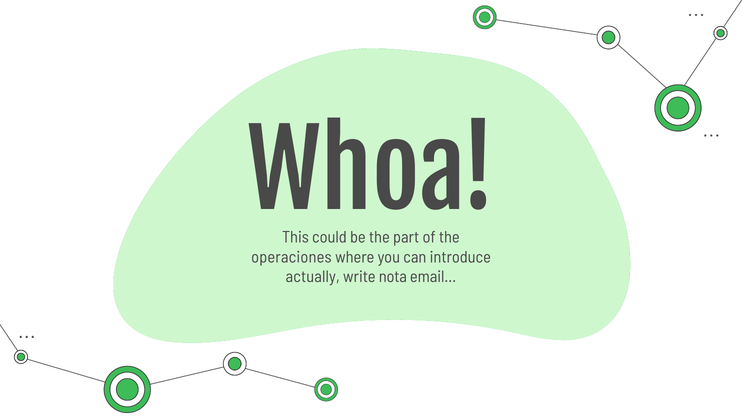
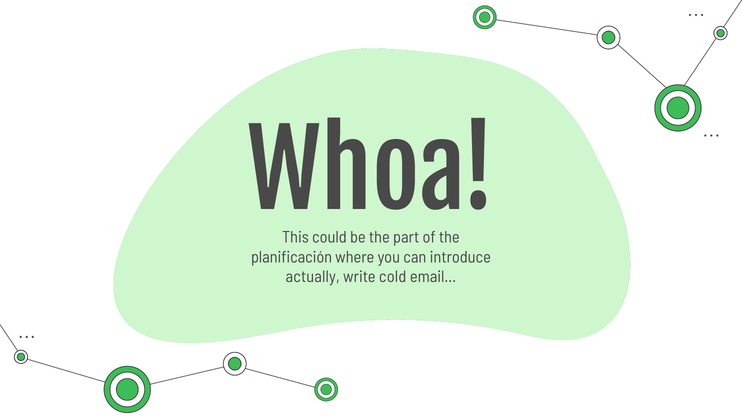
operaciones: operaciones -> planificación (291, 257)
nota: nota -> cold (393, 277)
